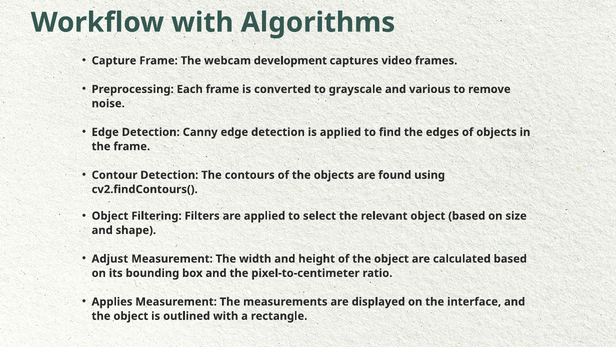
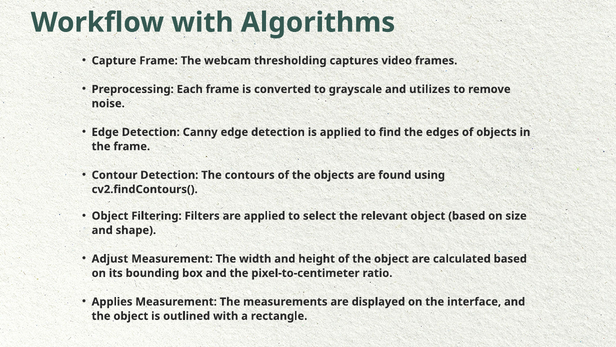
development: development -> thresholding (290, 61)
various: various -> utilizes (430, 89)
